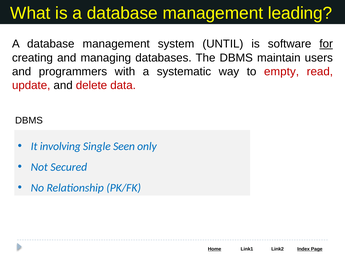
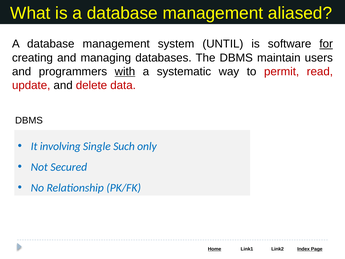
leading: leading -> aliased (300, 13)
with underline: none -> present (125, 71)
empty: empty -> permit (282, 71)
Seen: Seen -> Such (124, 146)
